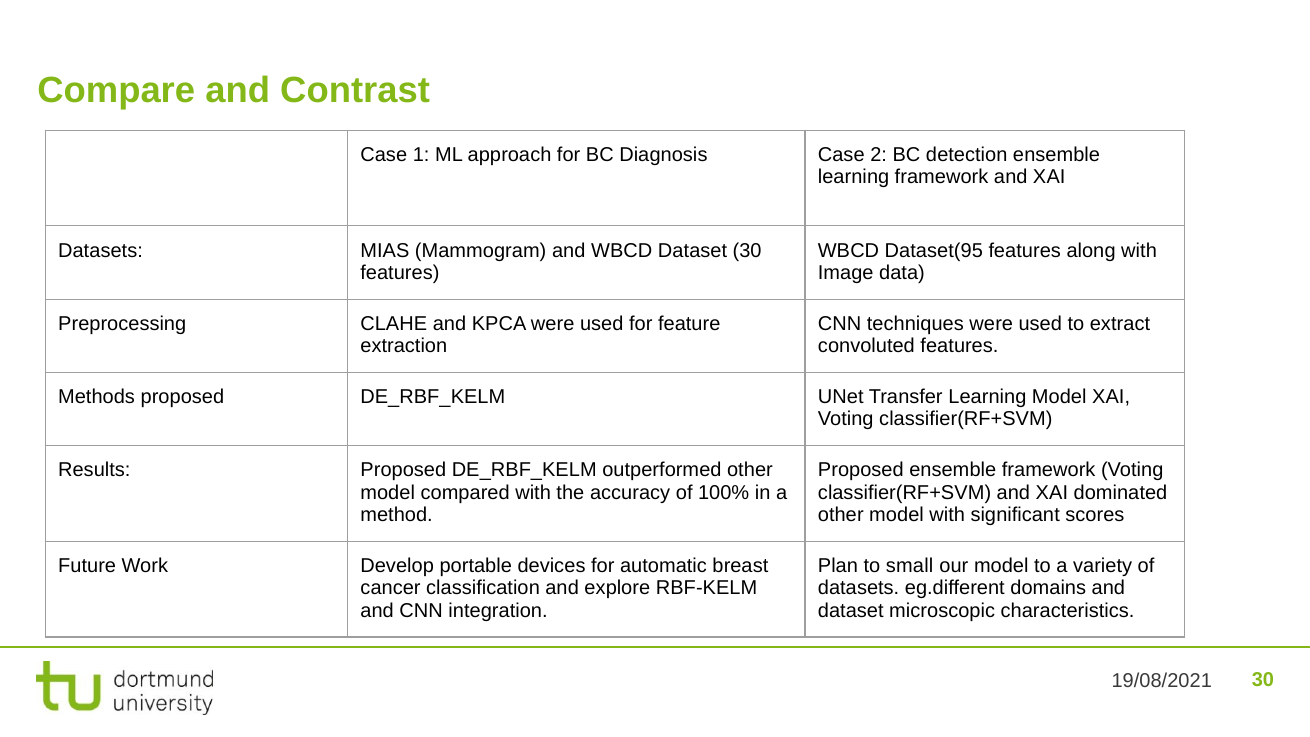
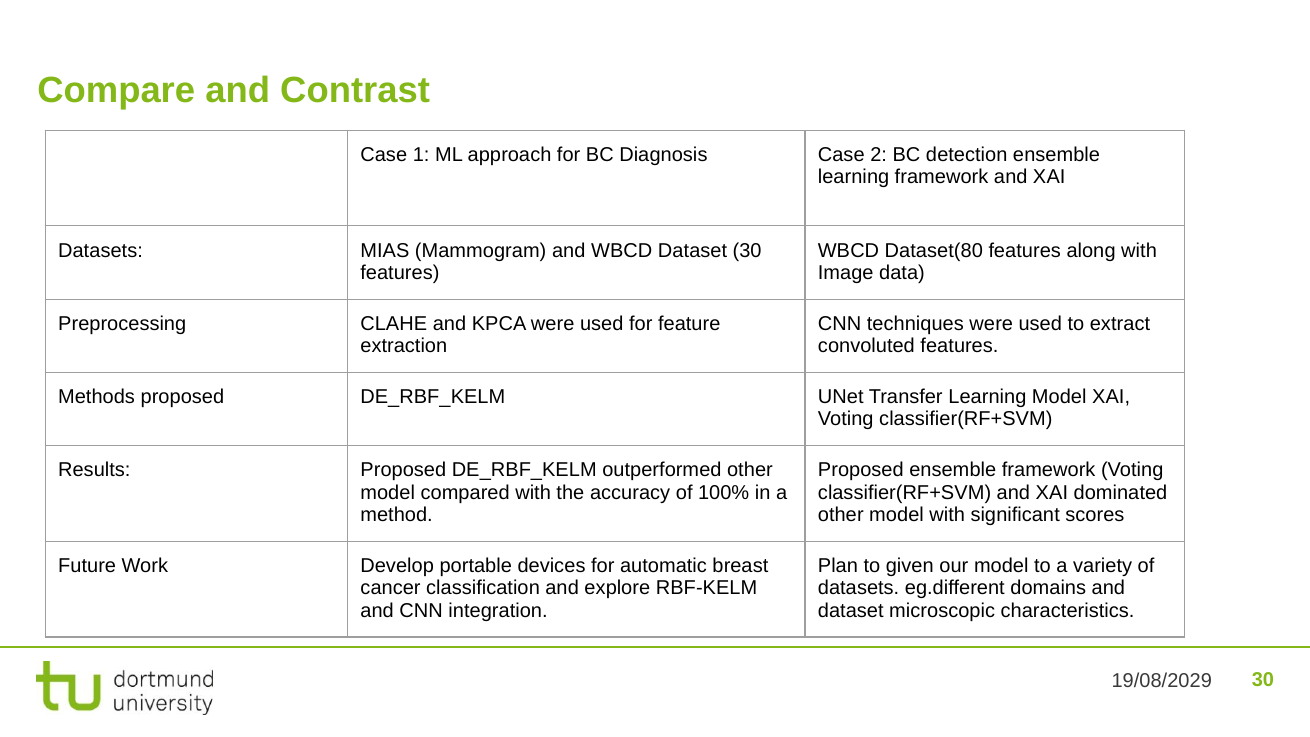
Dataset(95: Dataset(95 -> Dataset(80 (934, 250)
small: small -> given (910, 566)
19/08/2021: 19/08/2021 -> 19/08/2029 (1162, 680)
